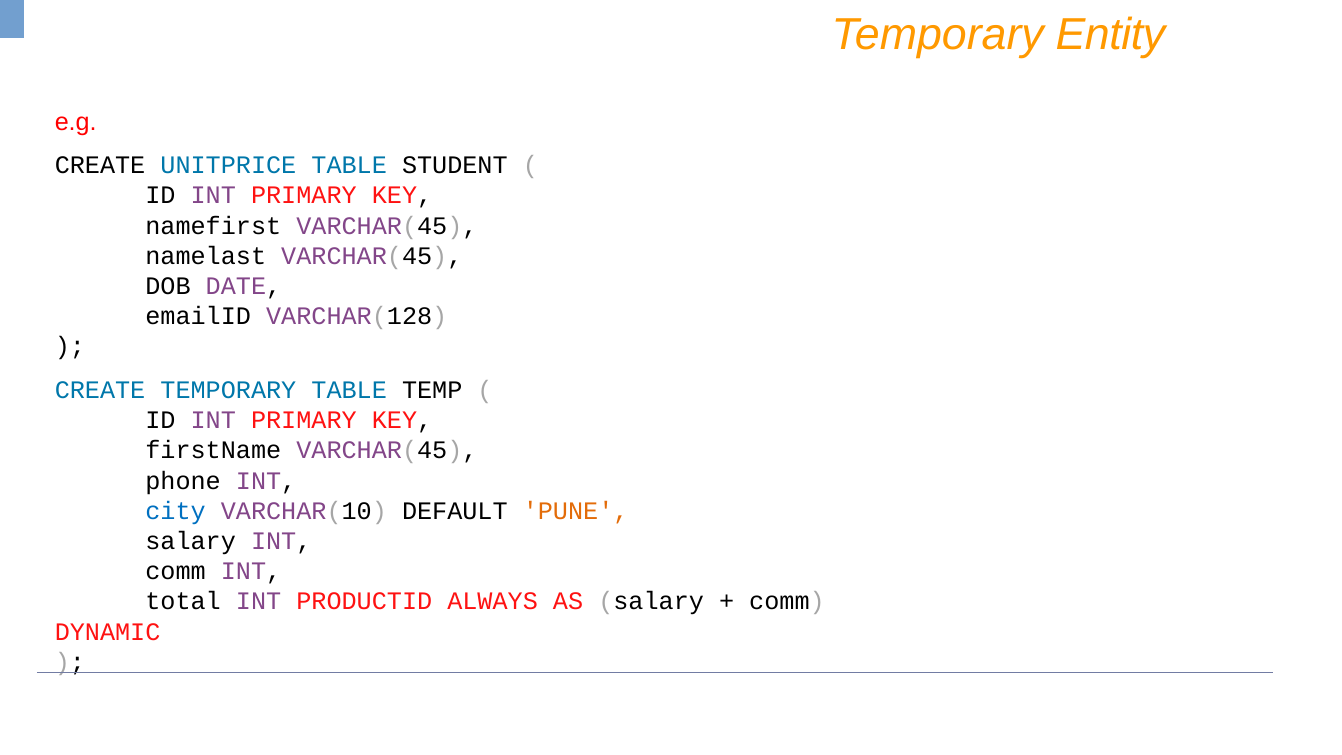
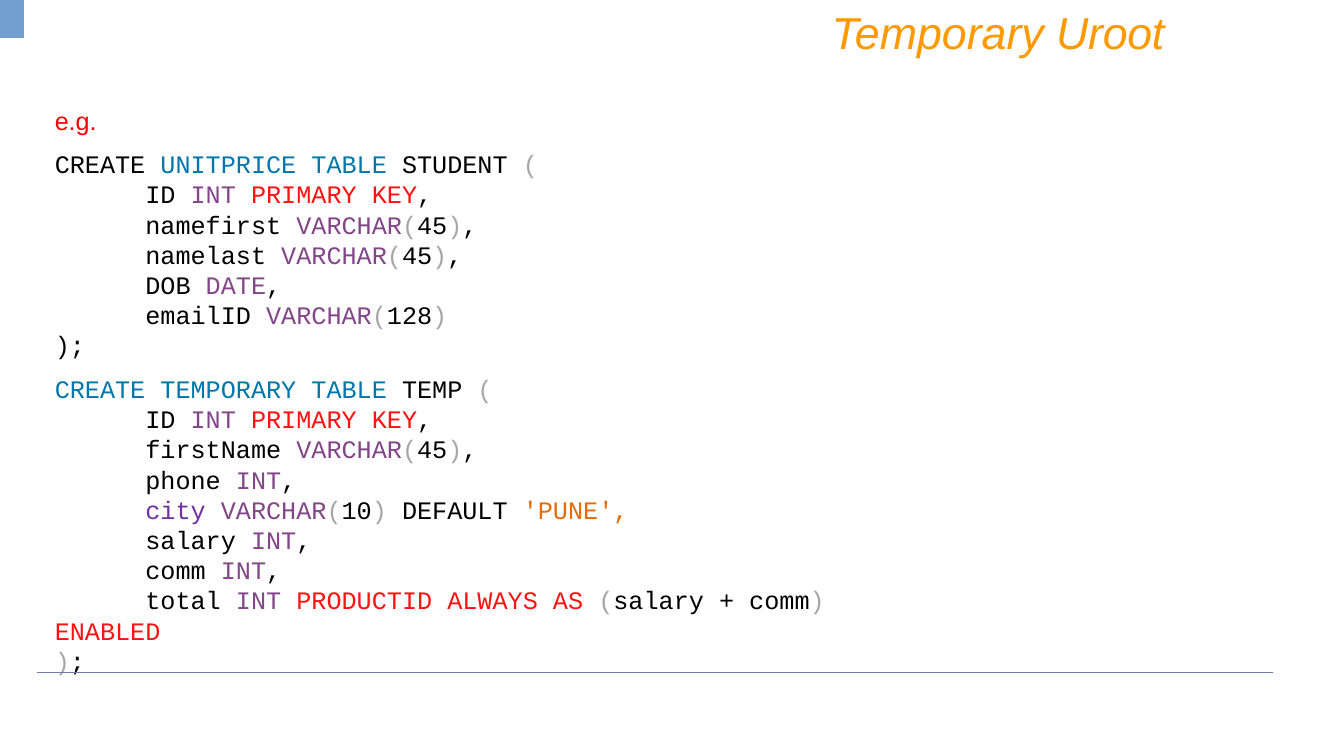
Entity: Entity -> Uroot (1110, 35)
city colour: blue -> purple (176, 511)
DYNAMIC: DYNAMIC -> ENABLED (108, 632)
